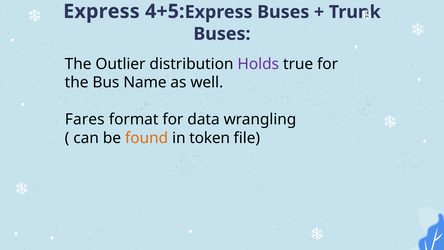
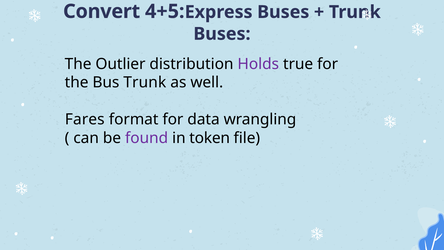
Express: Express -> Convert (102, 11)
Bus Name: Name -> Trunk (145, 82)
found colour: orange -> purple (147, 138)
